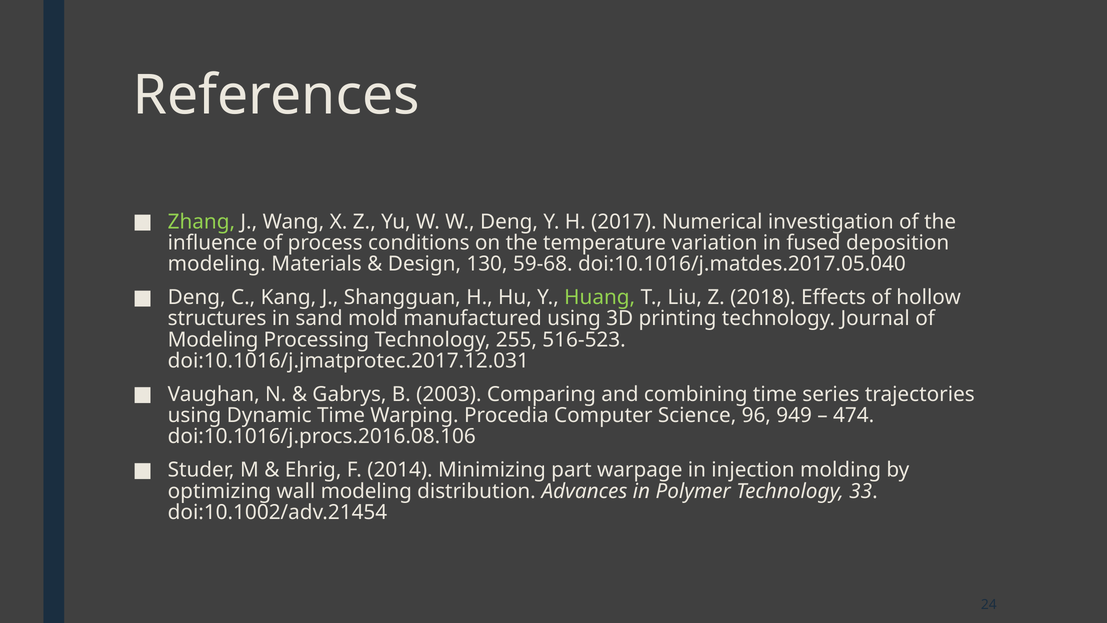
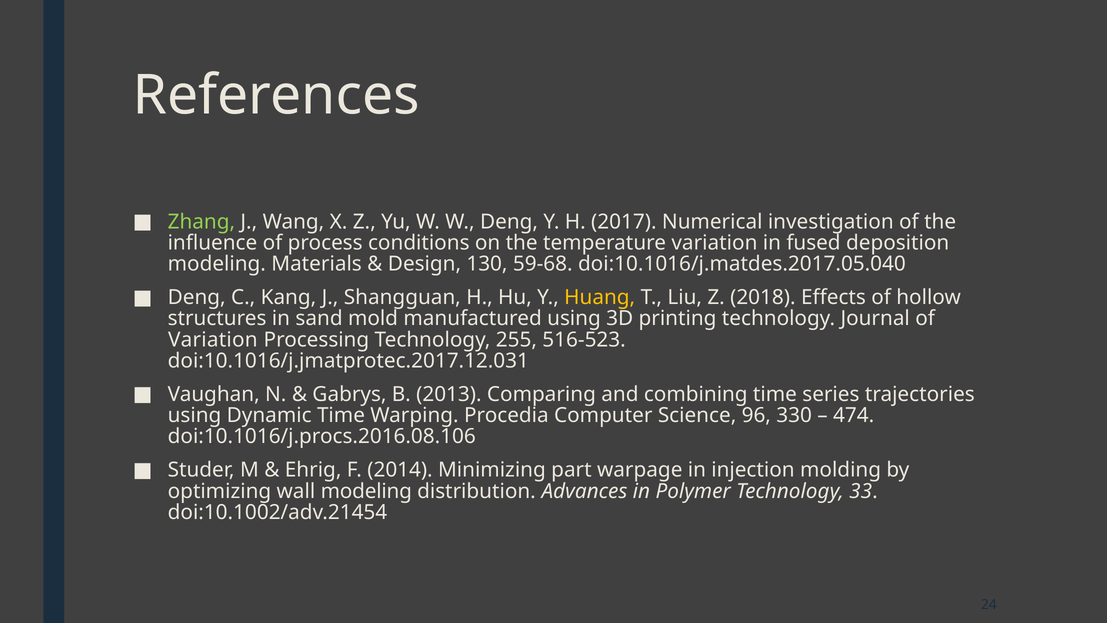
Huang colour: light green -> yellow (600, 297)
Modeling: Modeling -> Variation (213, 340)
2003: 2003 -> 2013 (449, 394)
949: 949 -> 330 (794, 415)
